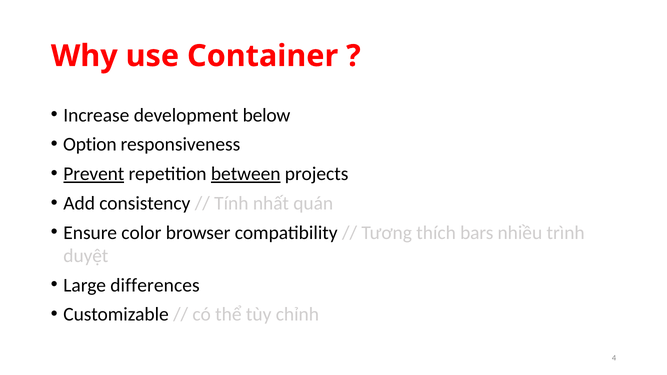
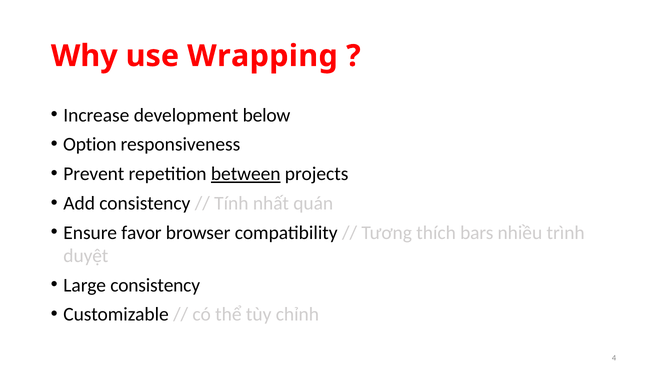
Container: Container -> Wrapping (262, 56)
Prevent underline: present -> none (94, 174)
color: color -> favor (141, 233)
Large differences: differences -> consistency (155, 285)
